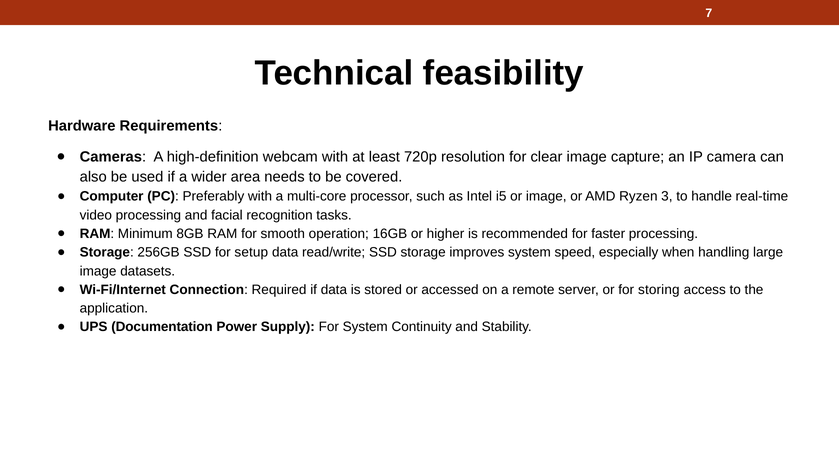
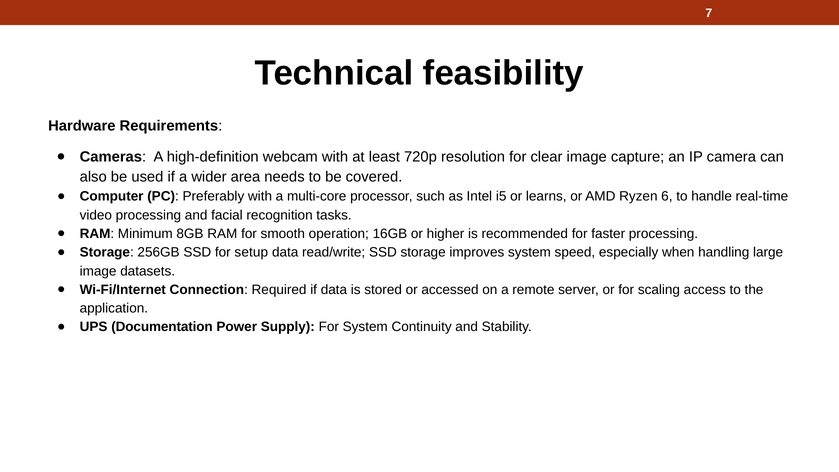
or image: image -> learns (546, 196)
3: 3 -> 6 (667, 196)
storing: storing -> scaling (659, 290)
